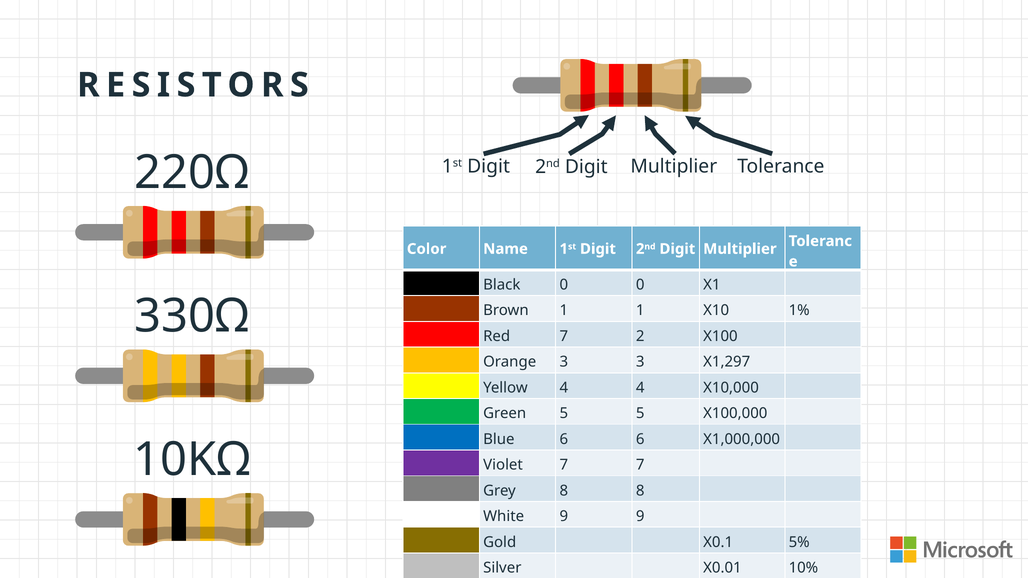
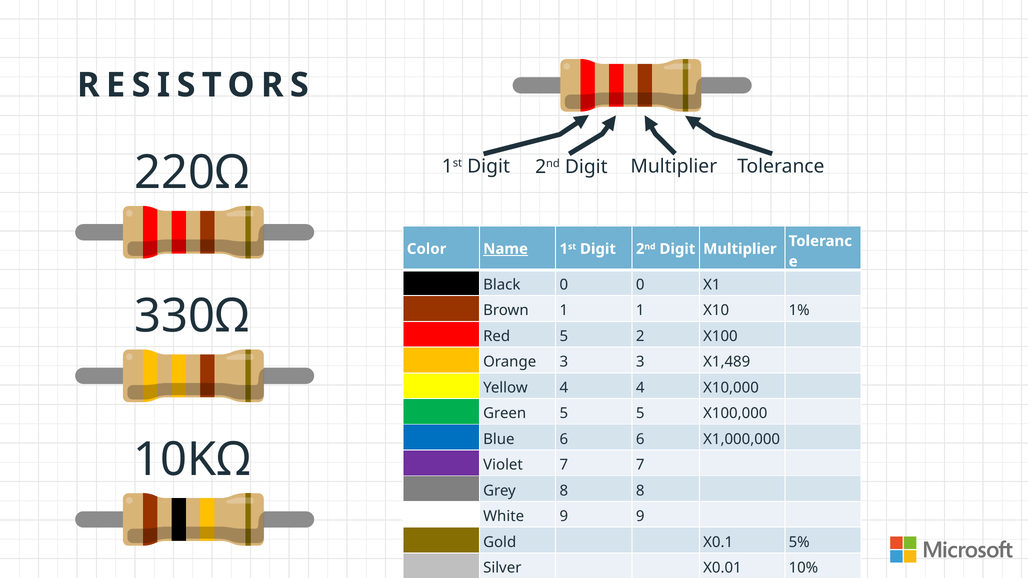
Name underline: none -> present (506, 249)
Red 7: 7 -> 5 (564, 336)
X1,297: X1,297 -> X1,489 (727, 362)
